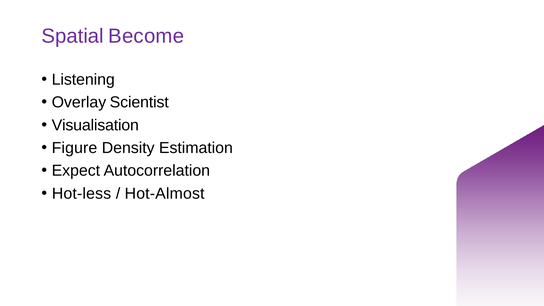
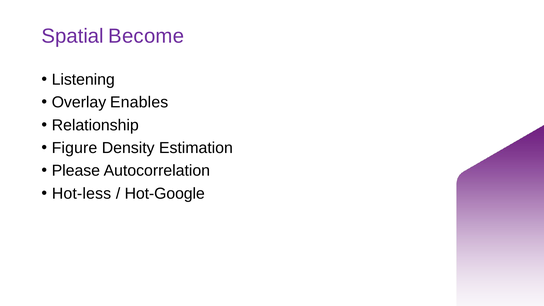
Scientist: Scientist -> Enables (139, 102)
Visualisation: Visualisation -> Relationship (95, 125)
Expect: Expect -> Please (76, 171)
Hot-Almost: Hot-Almost -> Hot-Google (165, 193)
